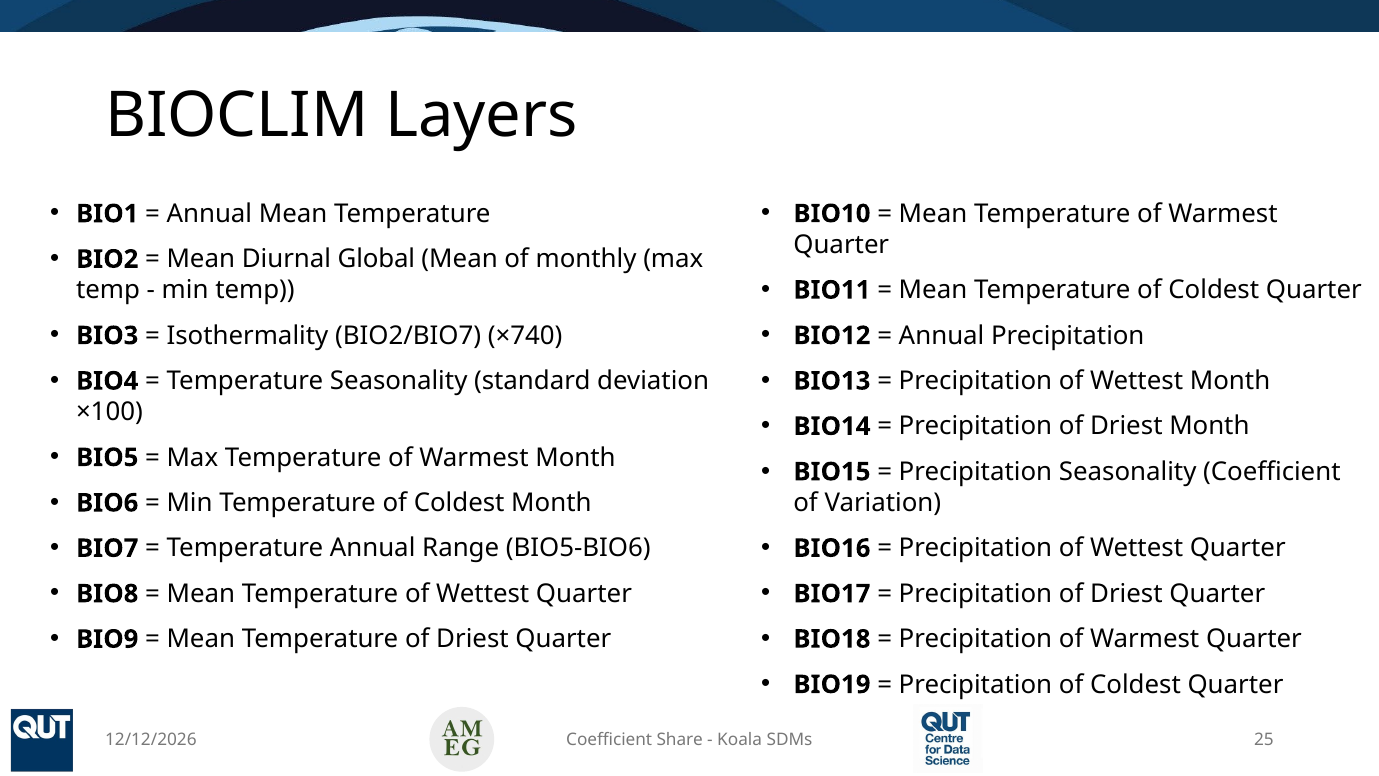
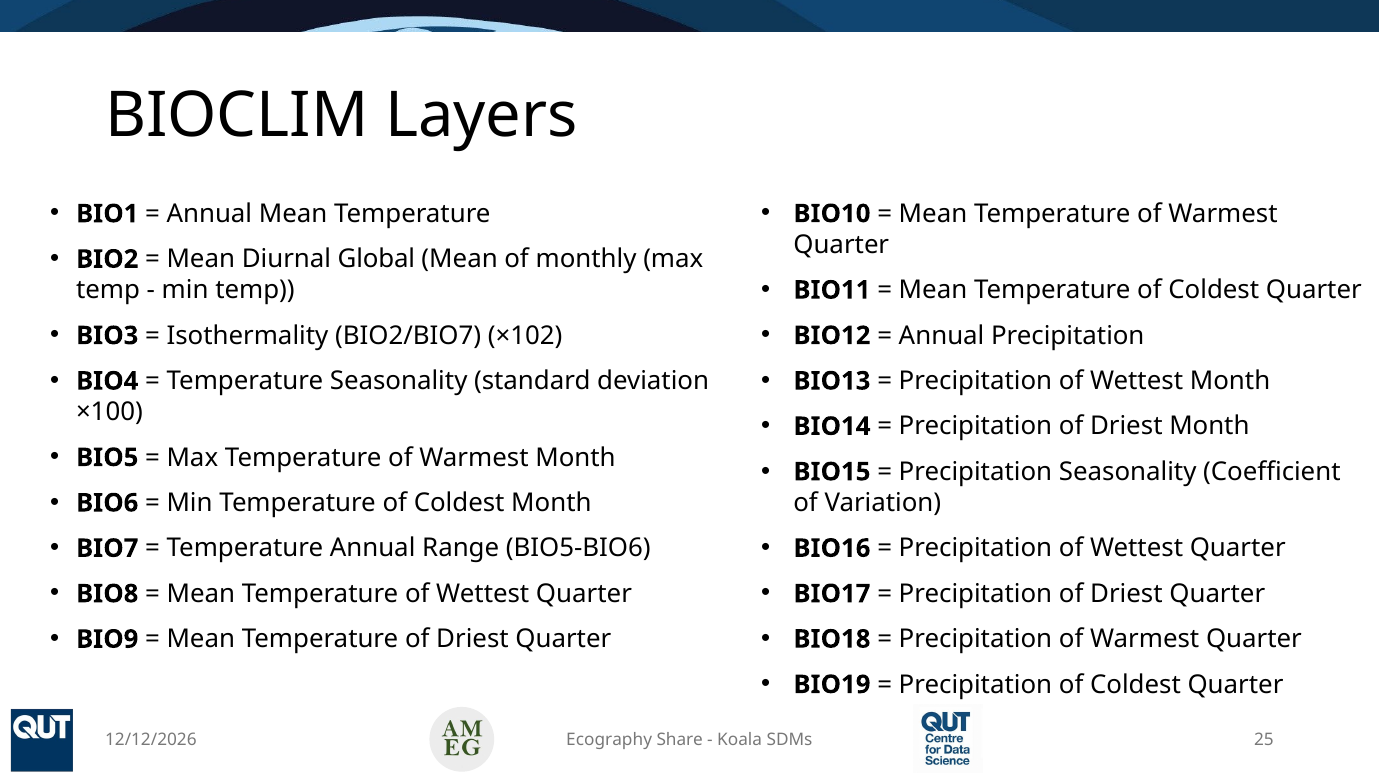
×740: ×740 -> ×102 (525, 336)
Coefficient: Coefficient -> Ecography (609, 739)
